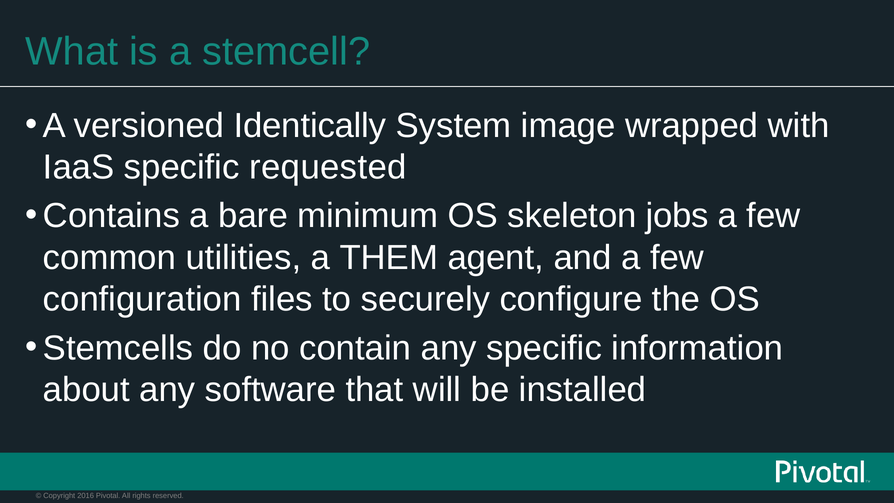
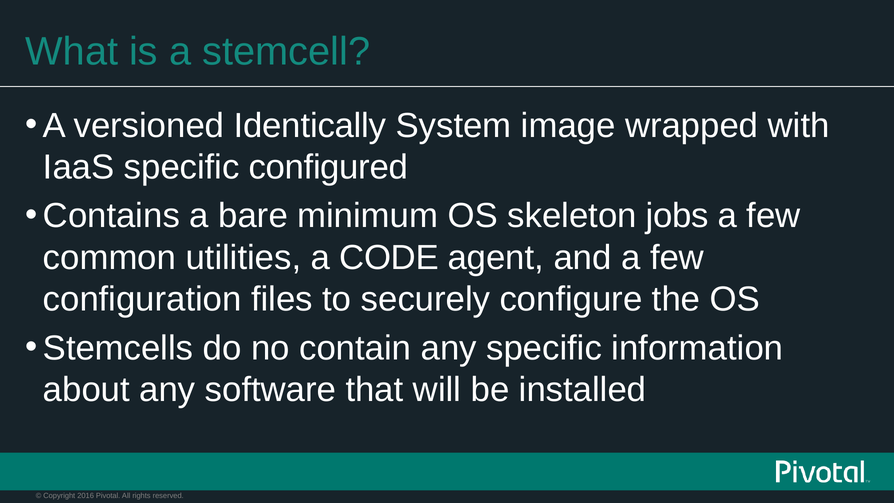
requested: requested -> configured (328, 167)
THEM: THEM -> CODE (389, 258)
